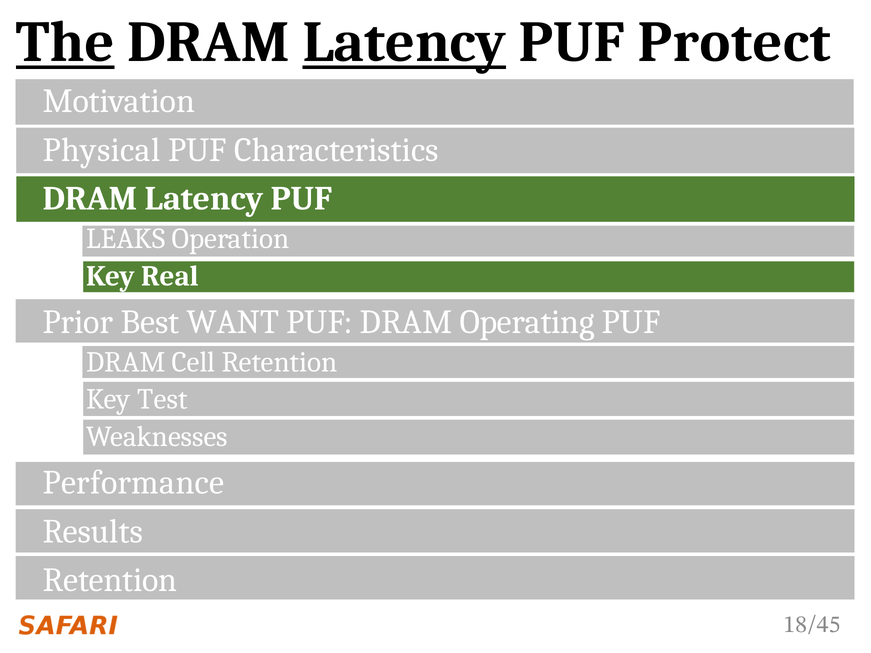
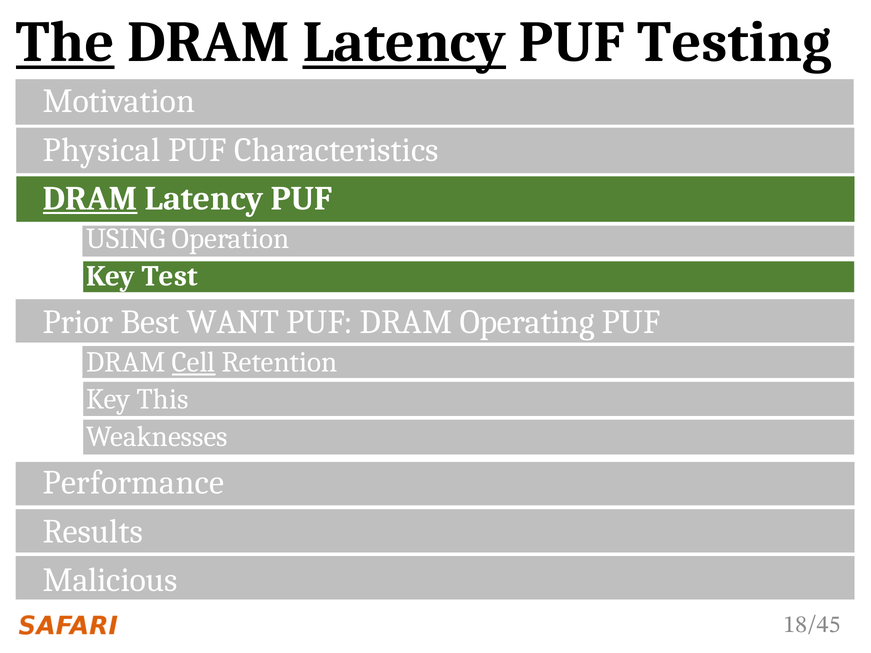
Protect: Protect -> Testing (735, 42)
DRAM underline: none -> present (90, 199)
LEAKS: LEAKS -> USING (126, 239)
Real: Real -> Test (170, 276)
Cell underline: none -> present (194, 362)
Test: Test -> This (163, 400)
Retention: Retention -> Malicious (110, 580)
